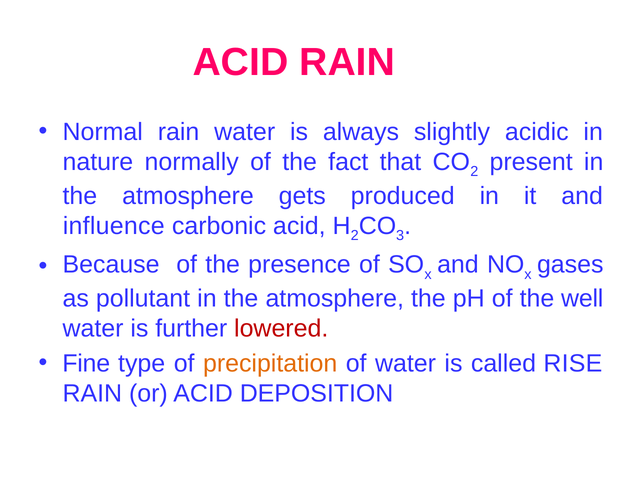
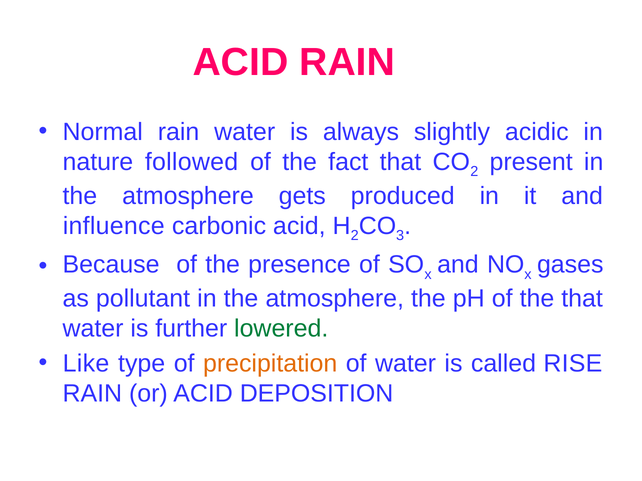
normally: normally -> followed (192, 162)
the well: well -> that (582, 299)
lowered colour: red -> green (281, 329)
Fine: Fine -> Like (86, 364)
